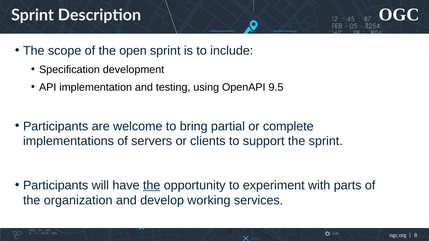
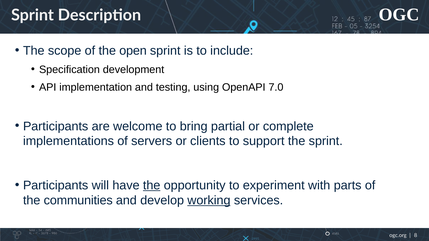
9.5: 9.5 -> 7.0 (276, 87)
organization: organization -> communities (78, 201)
working underline: none -> present (209, 201)
